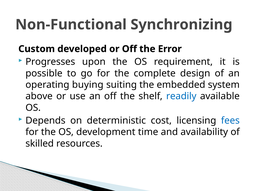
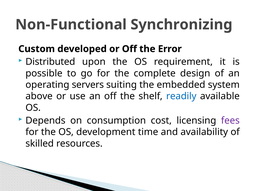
Progresses: Progresses -> Distributed (50, 62)
buying: buying -> servers (88, 85)
deterministic: deterministic -> consumption (116, 121)
fees colour: blue -> purple (230, 121)
